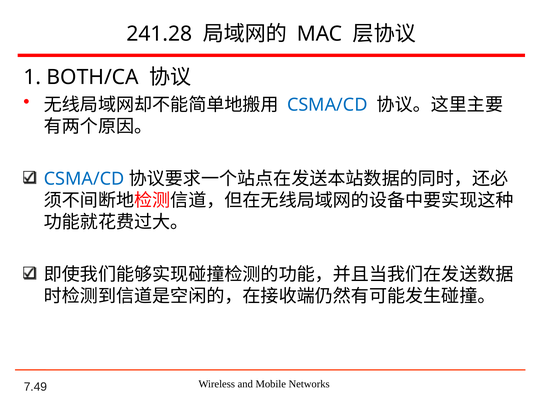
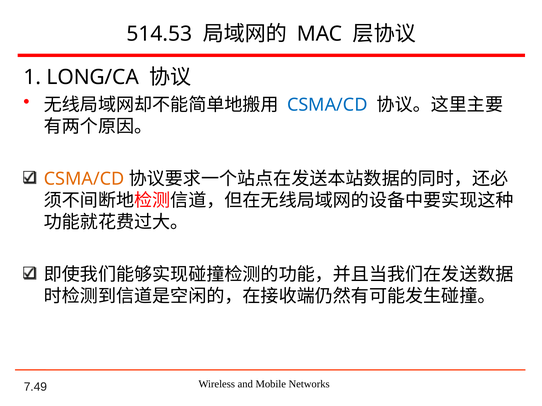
241.28: 241.28 -> 514.53 (159, 34)
BOTH/CA: BOTH/CA -> LONG/CA (93, 77)
CSMA/CD colour: blue -> orange (84, 179)
